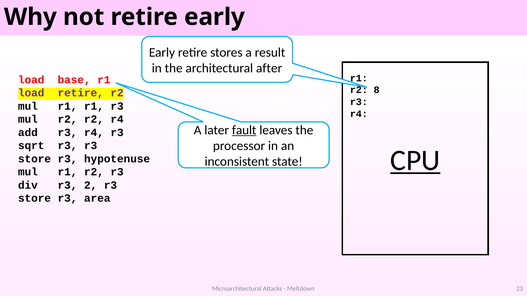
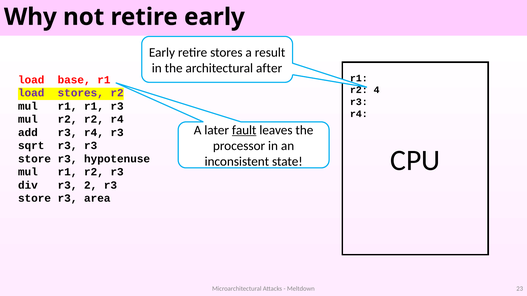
8: 8 -> 4 (377, 90)
load retire: retire -> stores (81, 93)
CPU underline: present -> none (415, 161)
